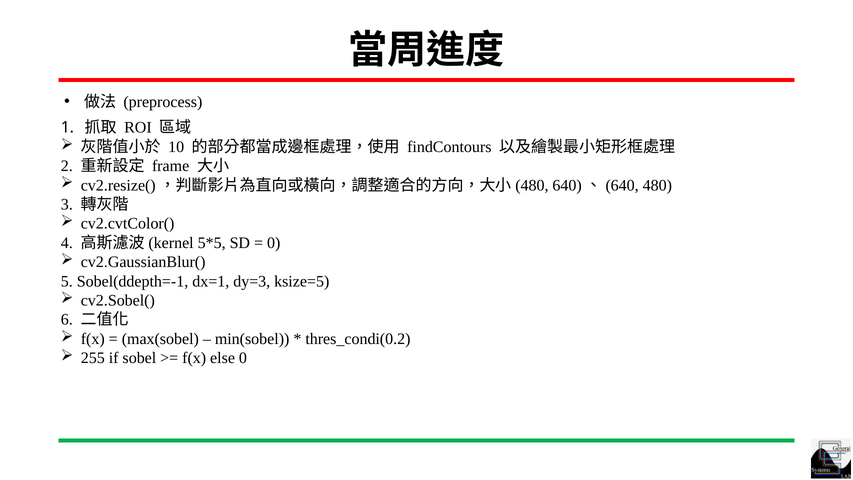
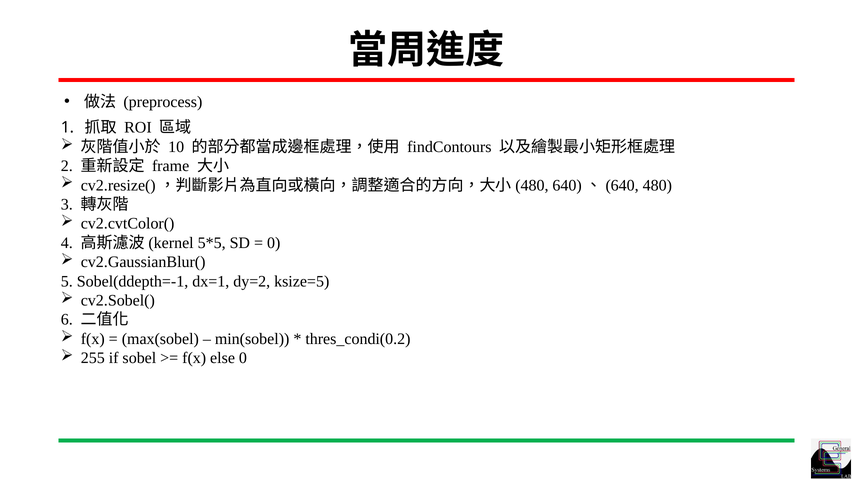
dy=3: dy=3 -> dy=2 (252, 281)
